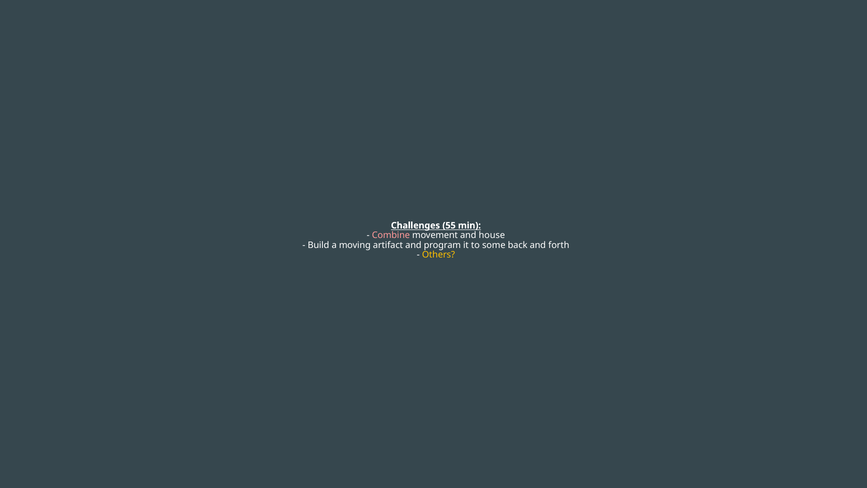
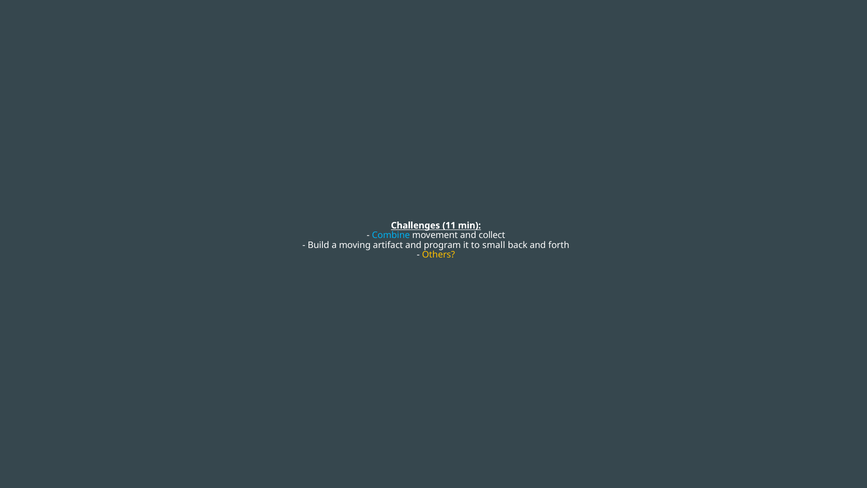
55: 55 -> 11 (449, 225)
Combine colour: pink -> light blue (391, 235)
house: house -> collect (492, 235)
some: some -> small (494, 245)
